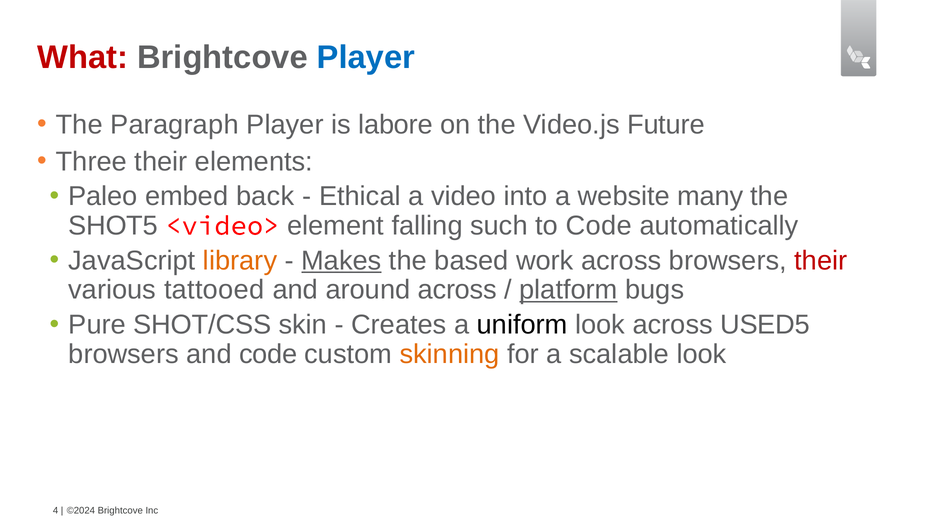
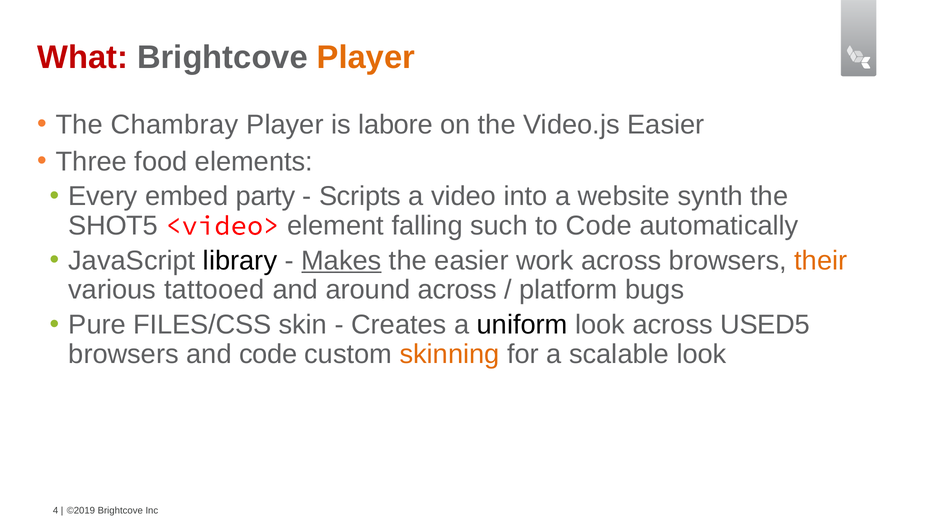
Player colour: blue -> orange (366, 57)
Paragraph: Paragraph -> Chambray (174, 125)
Video.js Future: Future -> Easier (666, 125)
Three their: their -> food (161, 162)
Paleo: Paleo -> Every (103, 196)
back: back -> party (265, 196)
Ethical: Ethical -> Scripts (360, 196)
many: many -> synth (710, 196)
library colour: orange -> black (240, 261)
the based: based -> easier (471, 261)
their colour: red -> orange (821, 261)
platform underline: present -> none (568, 290)
SHOT/CSS: SHOT/CSS -> FILES/CSS (202, 325)
©2024: ©2024 -> ©2019 (81, 511)
